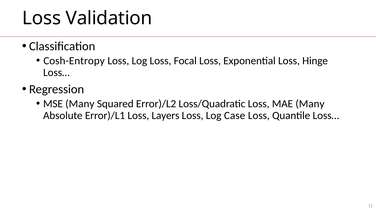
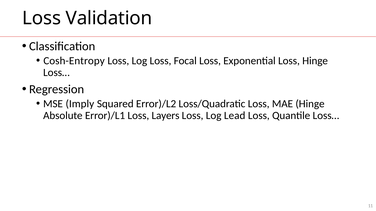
MSE Many: Many -> Imply (80, 104)
MAE Many: Many -> Hinge (310, 104)
Case: Case -> Lead (235, 116)
